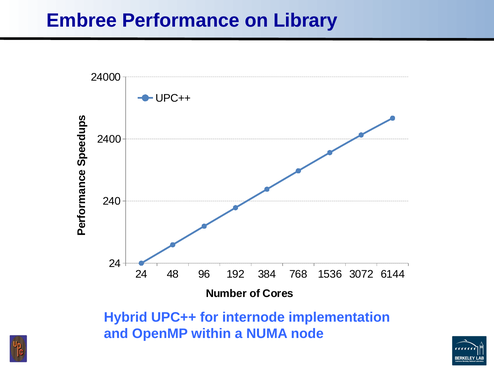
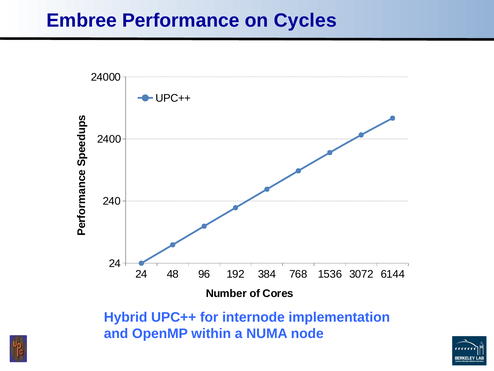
Library: Library -> Cycles (305, 20)
